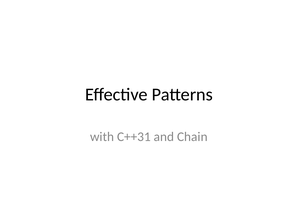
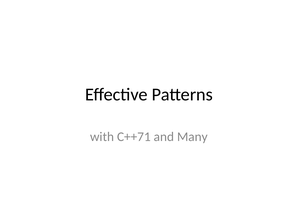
C++31: C++31 -> C++71 (134, 137)
Chain: Chain -> Many (192, 137)
